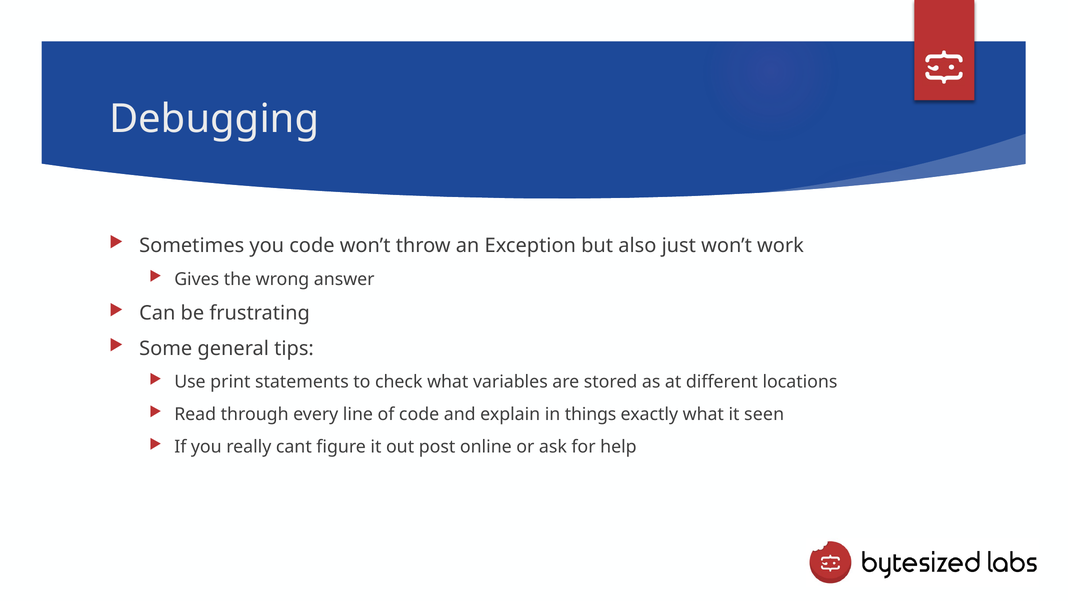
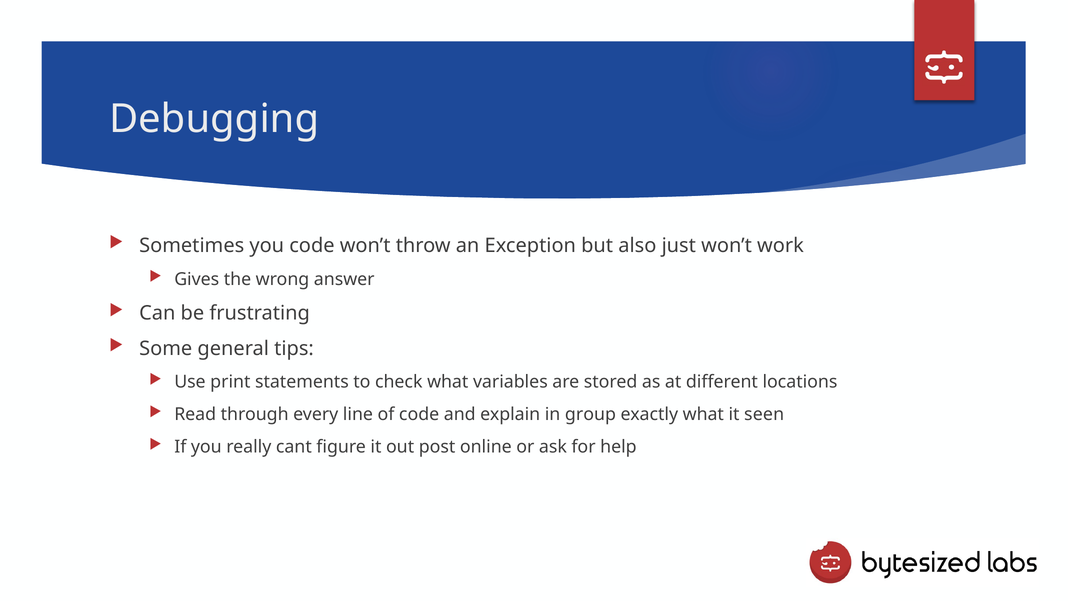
things: things -> group (590, 414)
